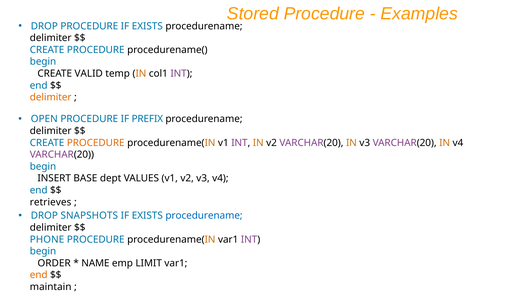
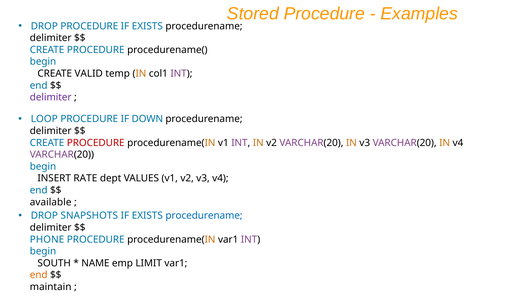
delimiter colour: orange -> purple (51, 97)
OPEN: OPEN -> LOOP (44, 119)
PREFIX: PREFIX -> DOWN (147, 119)
PROCEDURE colour: orange -> red (96, 143)
BASE: BASE -> RATE (85, 178)
retrieves: retrieves -> available (51, 202)
ORDER: ORDER -> SOUTH (54, 263)
